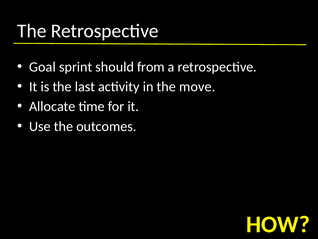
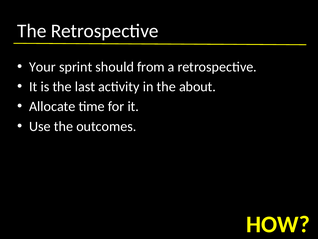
Goal: Goal -> Your (42, 67)
move: move -> about (197, 87)
